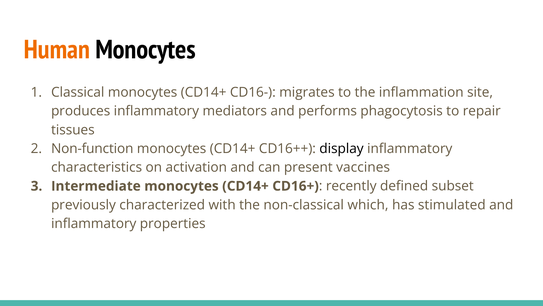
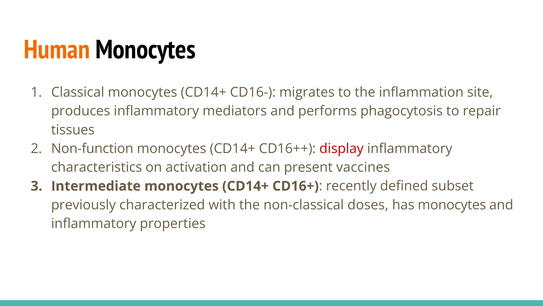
display colour: black -> red (341, 148)
which: which -> doses (368, 205)
has stimulated: stimulated -> monocytes (452, 205)
